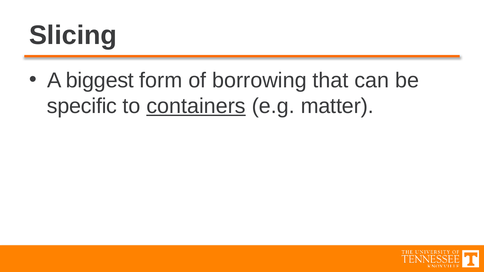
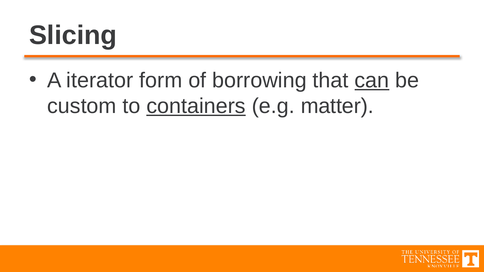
biggest: biggest -> iterator (100, 80)
can underline: none -> present (372, 80)
specific: specific -> custom (82, 106)
